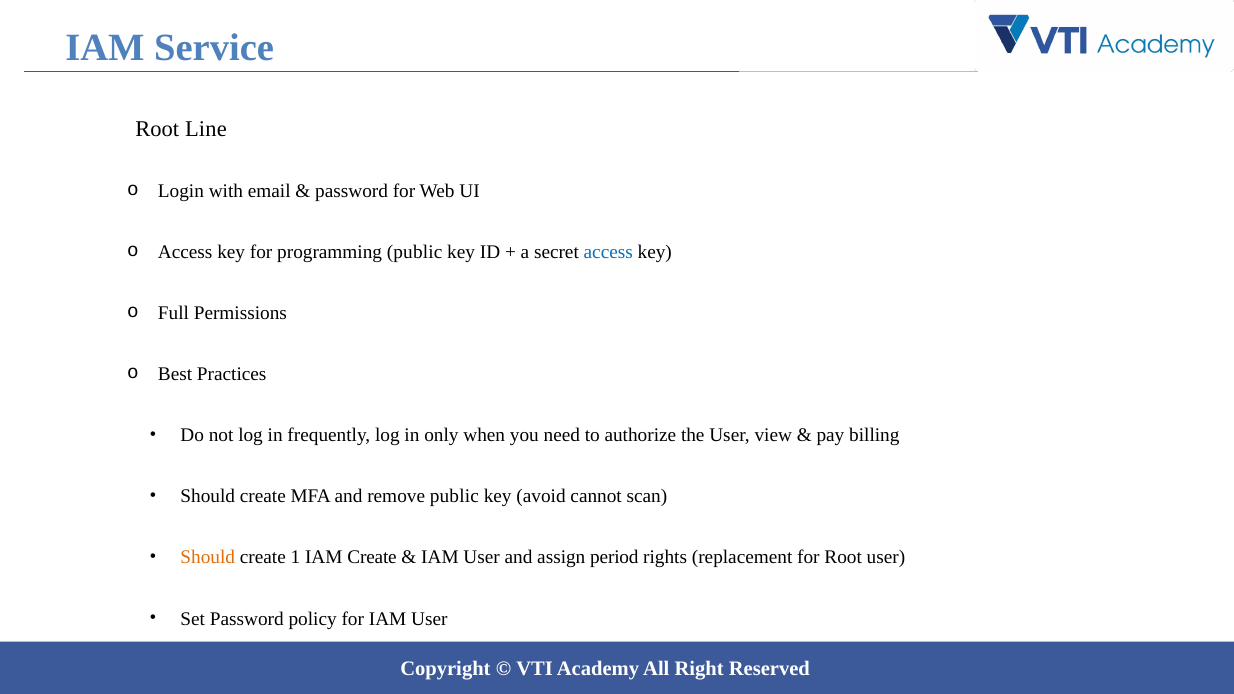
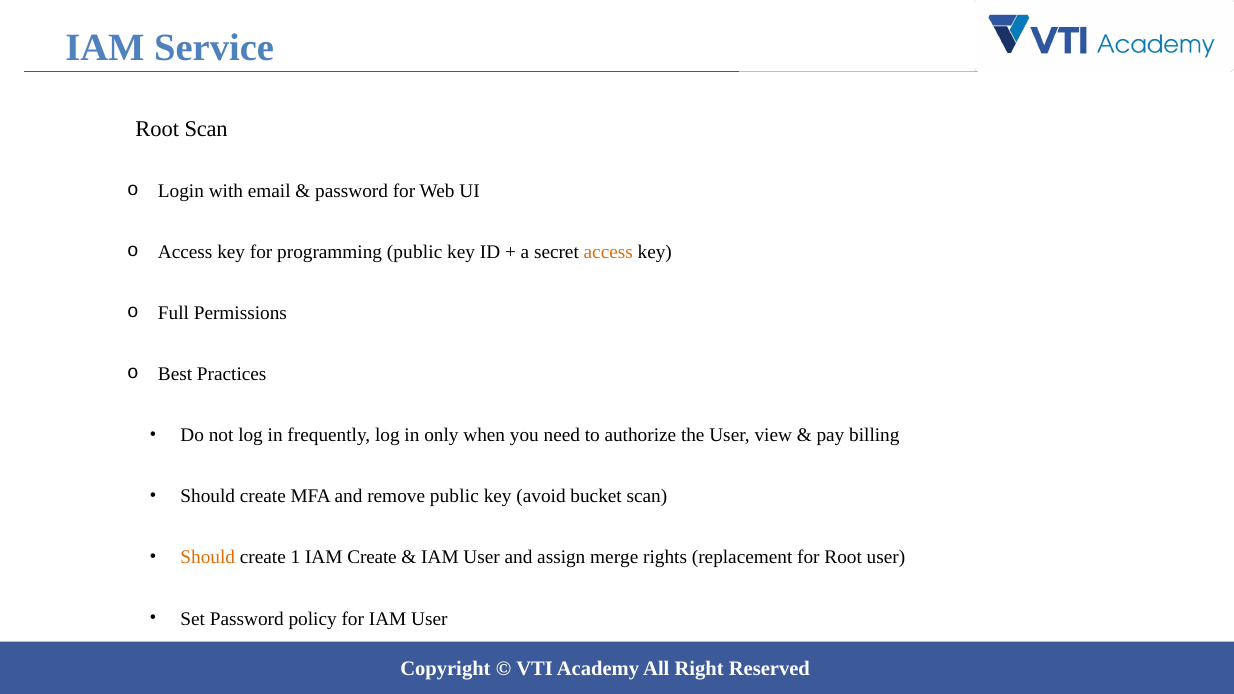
Root Line: Line -> Scan (206, 129)
access colour: blue -> orange (608, 252)
cannot: cannot -> bucket (596, 497)
period: period -> merge (614, 558)
